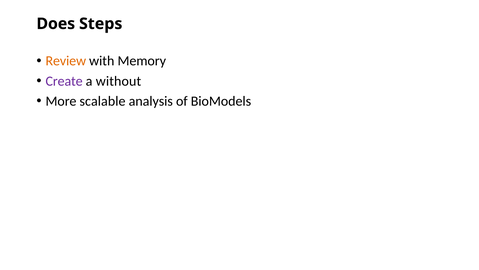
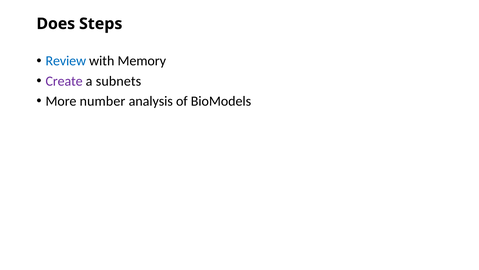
Review colour: orange -> blue (66, 61)
without: without -> subnets (119, 81)
scalable: scalable -> number (102, 101)
